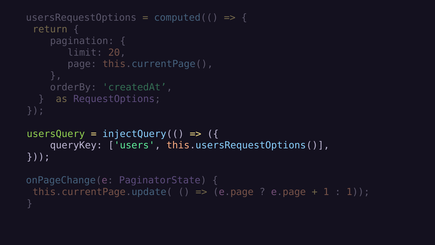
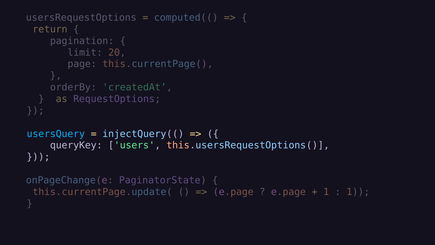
usersQuery colour: light green -> light blue (56, 134)
